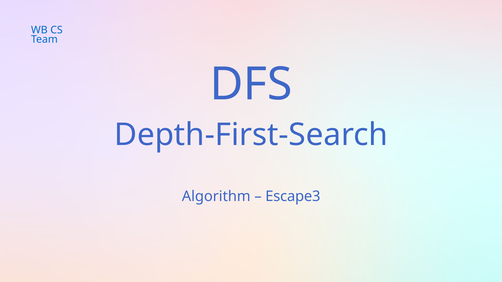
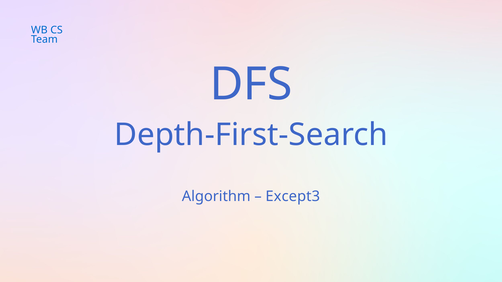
Escape3: Escape3 -> Except3 (293, 197)
